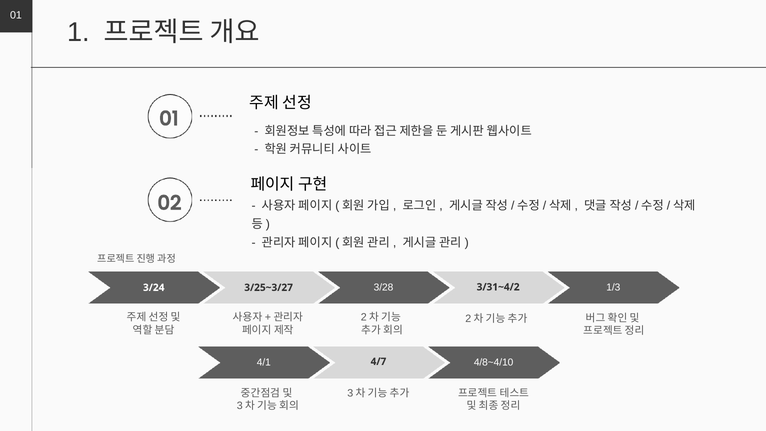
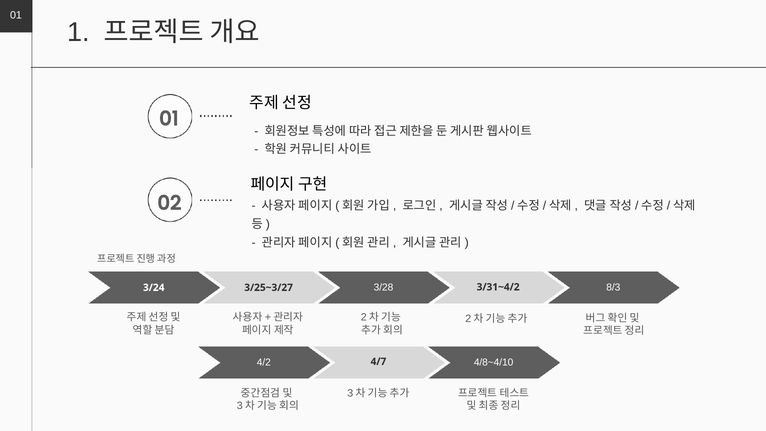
1/3: 1/3 -> 8/3 (613, 287)
4/1: 4/1 -> 4/2 (264, 362)
